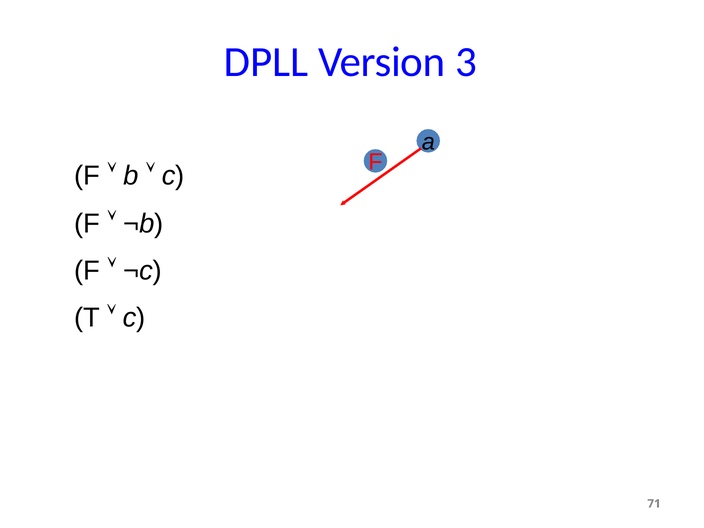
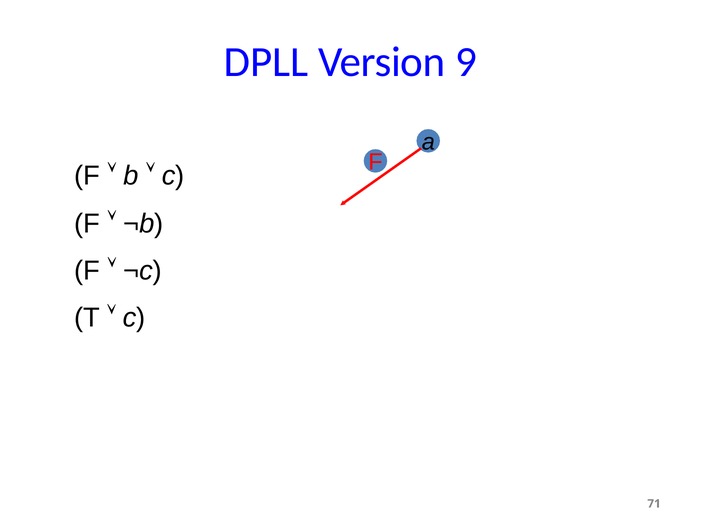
3: 3 -> 9 (466, 62)
